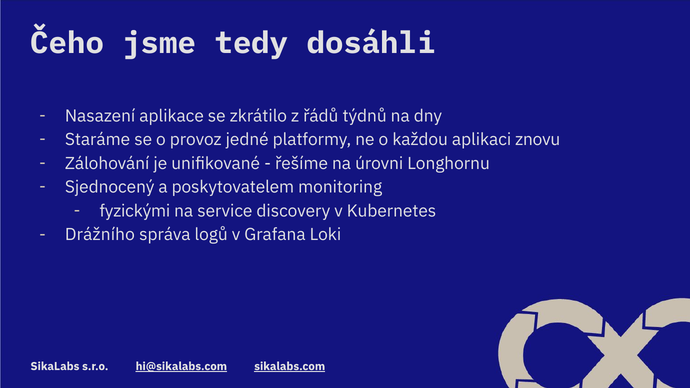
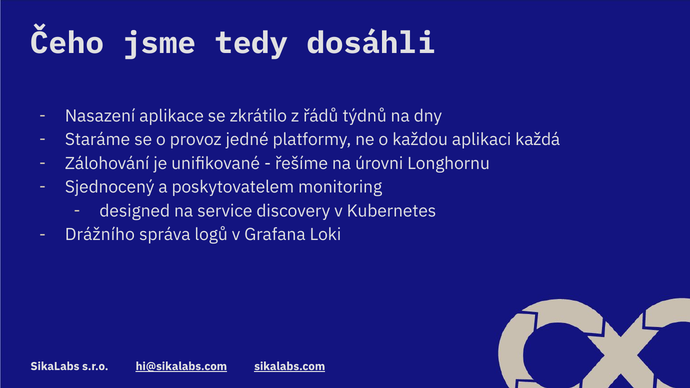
znovu: znovu -> každá (538, 140)
fyzickými: fyzickými -> designed (135, 211)
